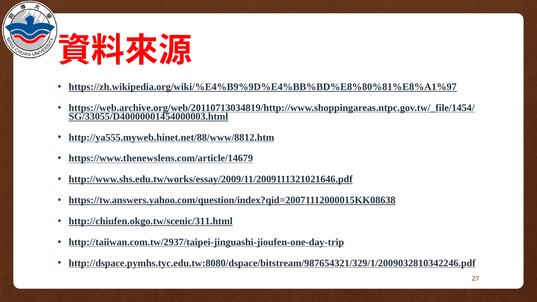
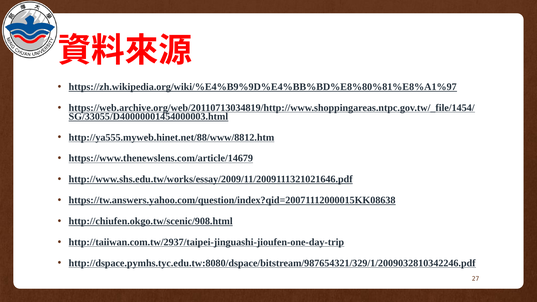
http://chiufen.okgo.tw/scenic/311.html: http://chiufen.okgo.tw/scenic/311.html -> http://chiufen.okgo.tw/scenic/908.html (151, 221)
